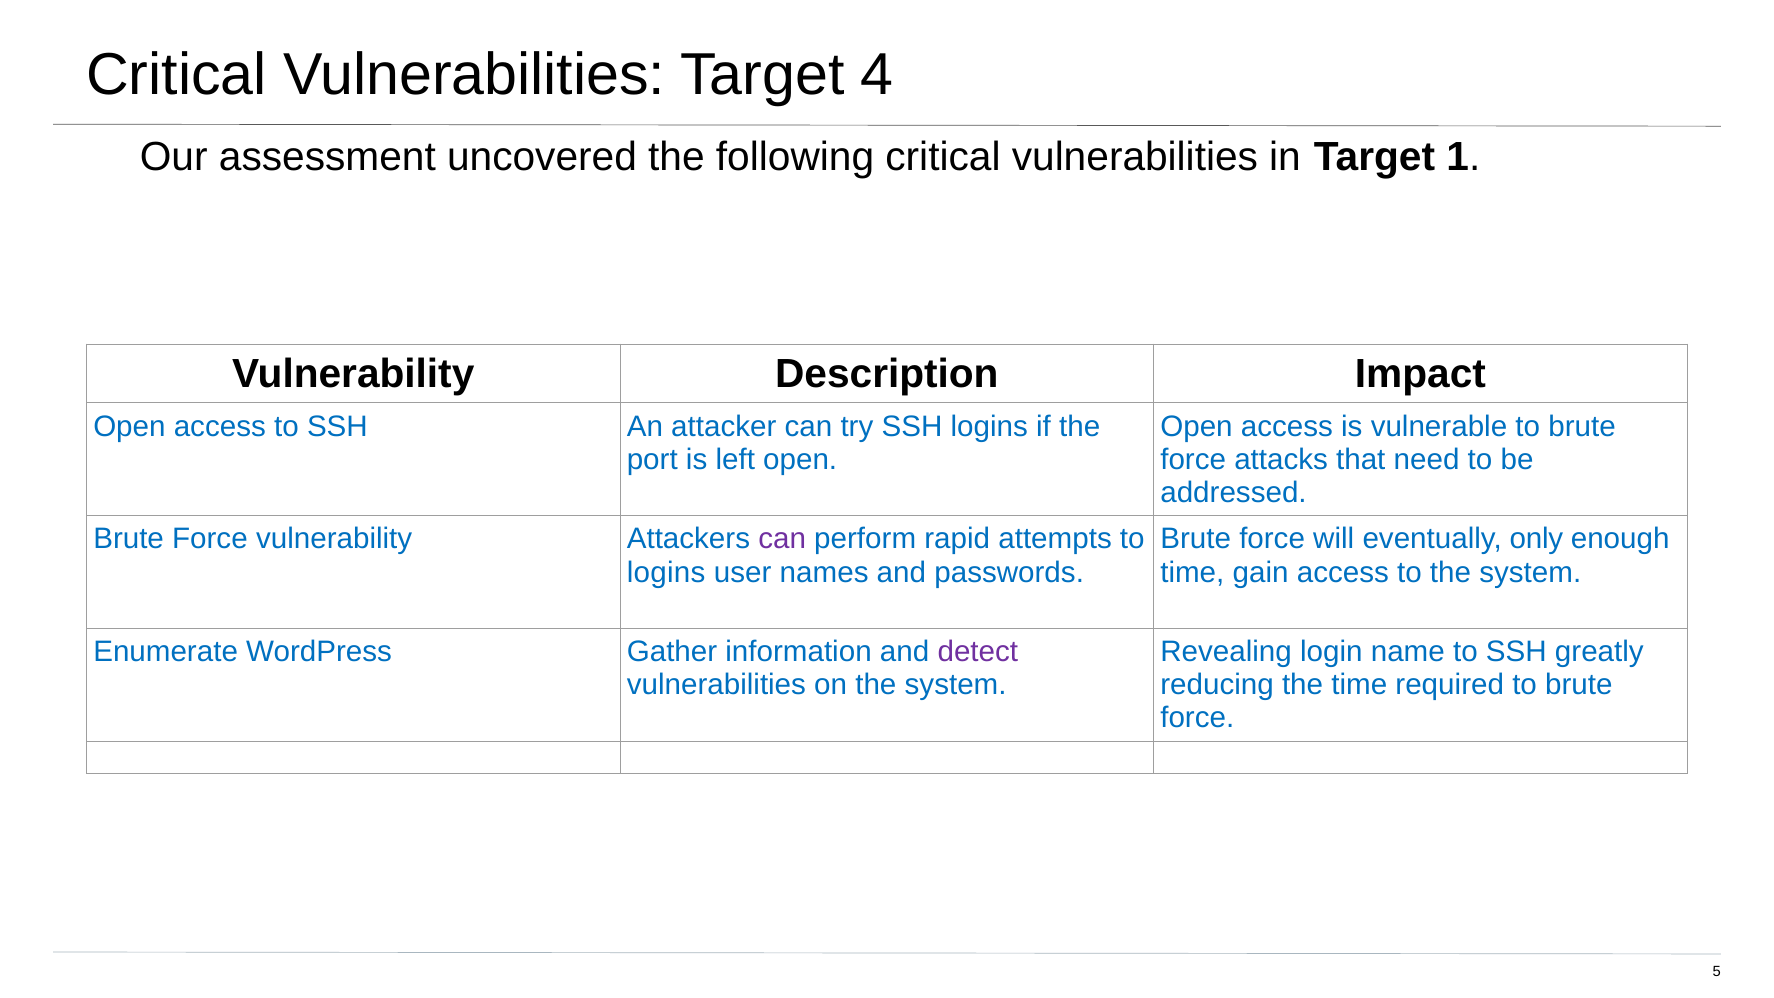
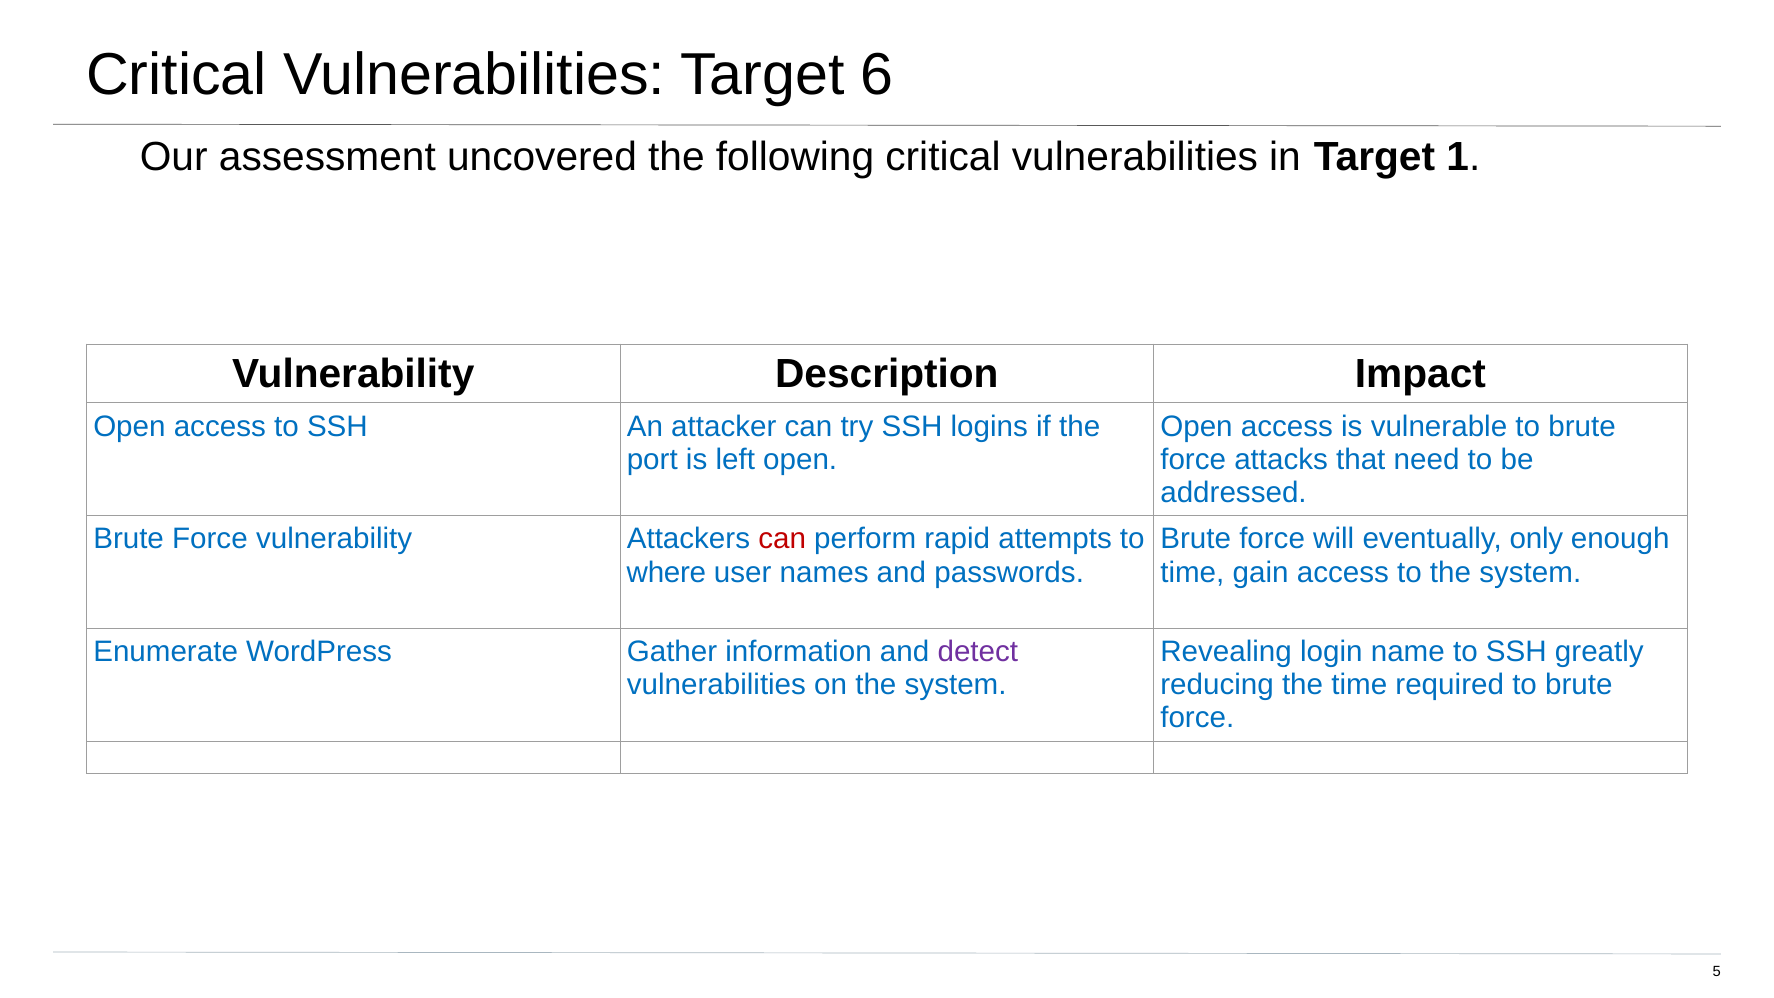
4: 4 -> 6 (877, 75)
can colour: purple -> red (782, 539)
logins: logins -> where (666, 572)
